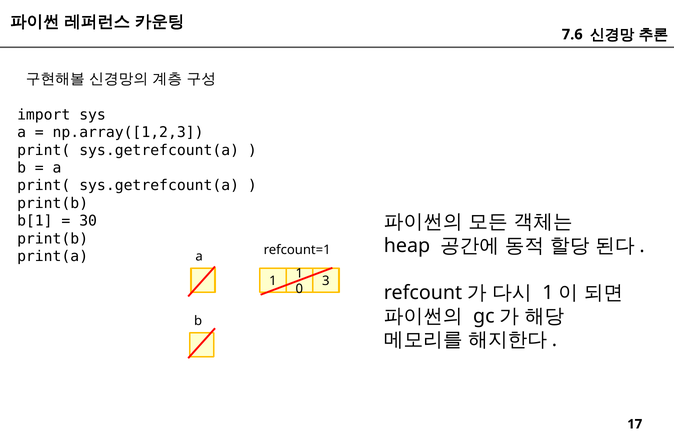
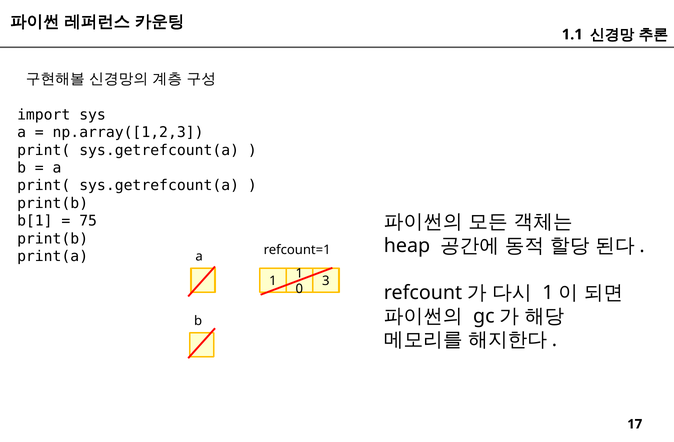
7.6: 7.6 -> 1.1 (572, 35)
30: 30 -> 75 (88, 221)
